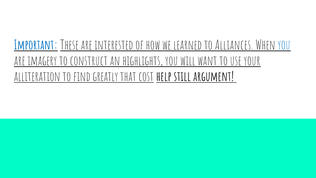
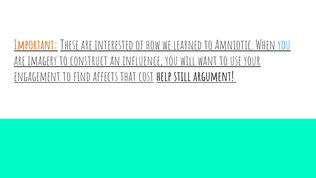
Important colour: blue -> orange (36, 45)
Alliances: Alliances -> Amniotic (234, 45)
highlights: highlights -> influence (143, 61)
alliteration: alliteration -> engagement (37, 77)
greatly: greatly -> affects (105, 77)
